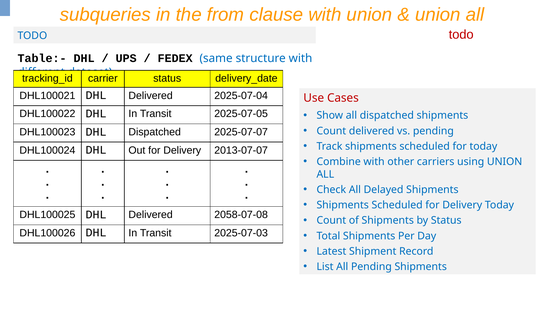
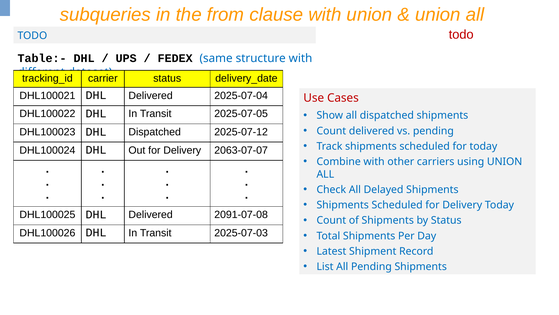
2025-07-07: 2025-07-07 -> 2025-07-12 (241, 132)
2013-07-07: 2013-07-07 -> 2063-07-07 (241, 150)
2058-07-08: 2058-07-08 -> 2091-07-08 (241, 214)
